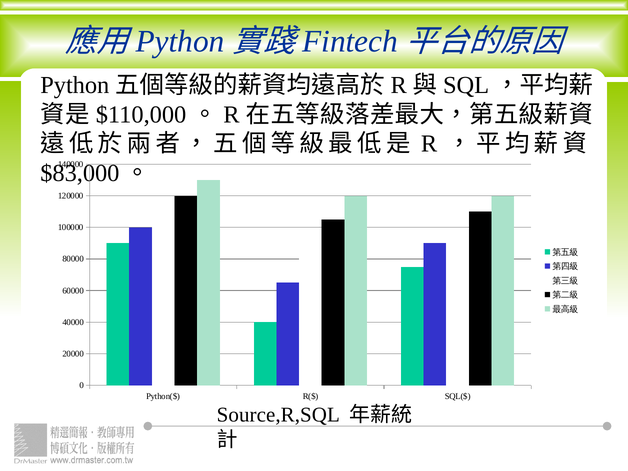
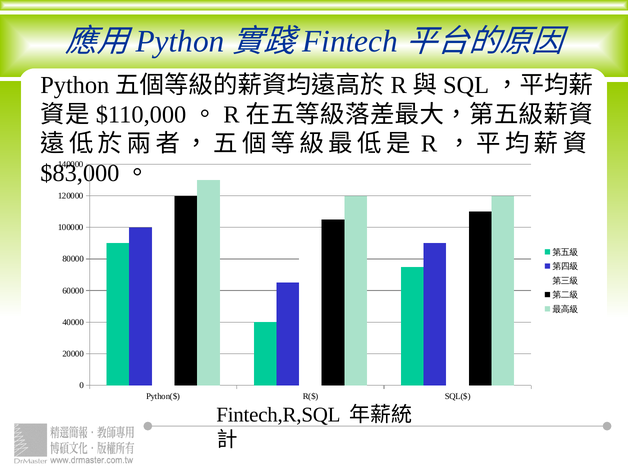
Source,R,SQL: Source,R,SQL -> Fintech,R,SQL (278, 415)
